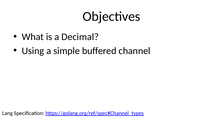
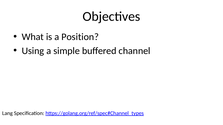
Decimal: Decimal -> Position (80, 37)
